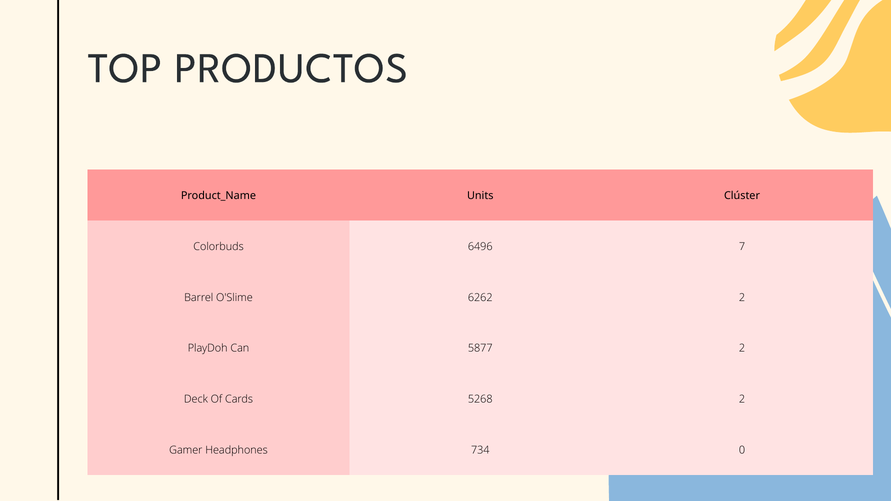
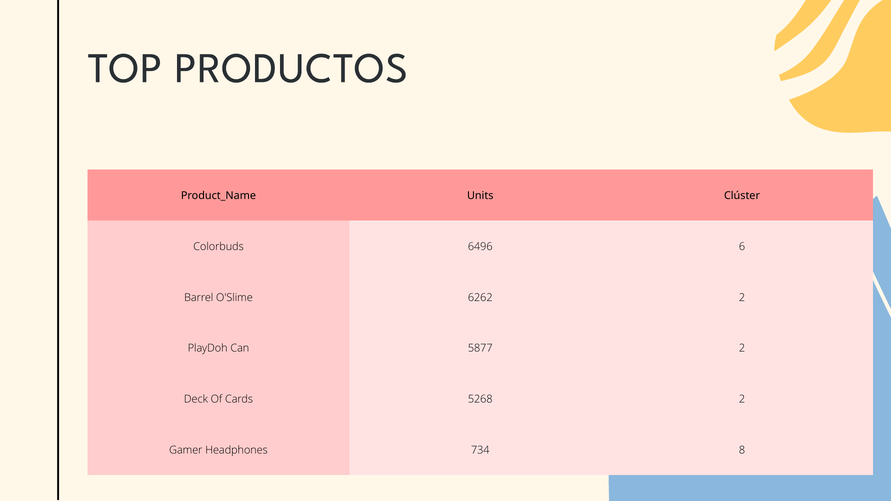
7: 7 -> 6 (742, 247)
0: 0 -> 8 (742, 450)
